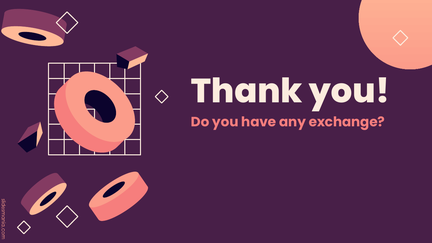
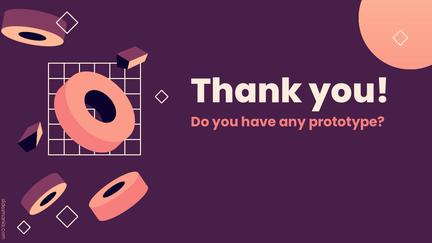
exchange: exchange -> prototype (347, 122)
